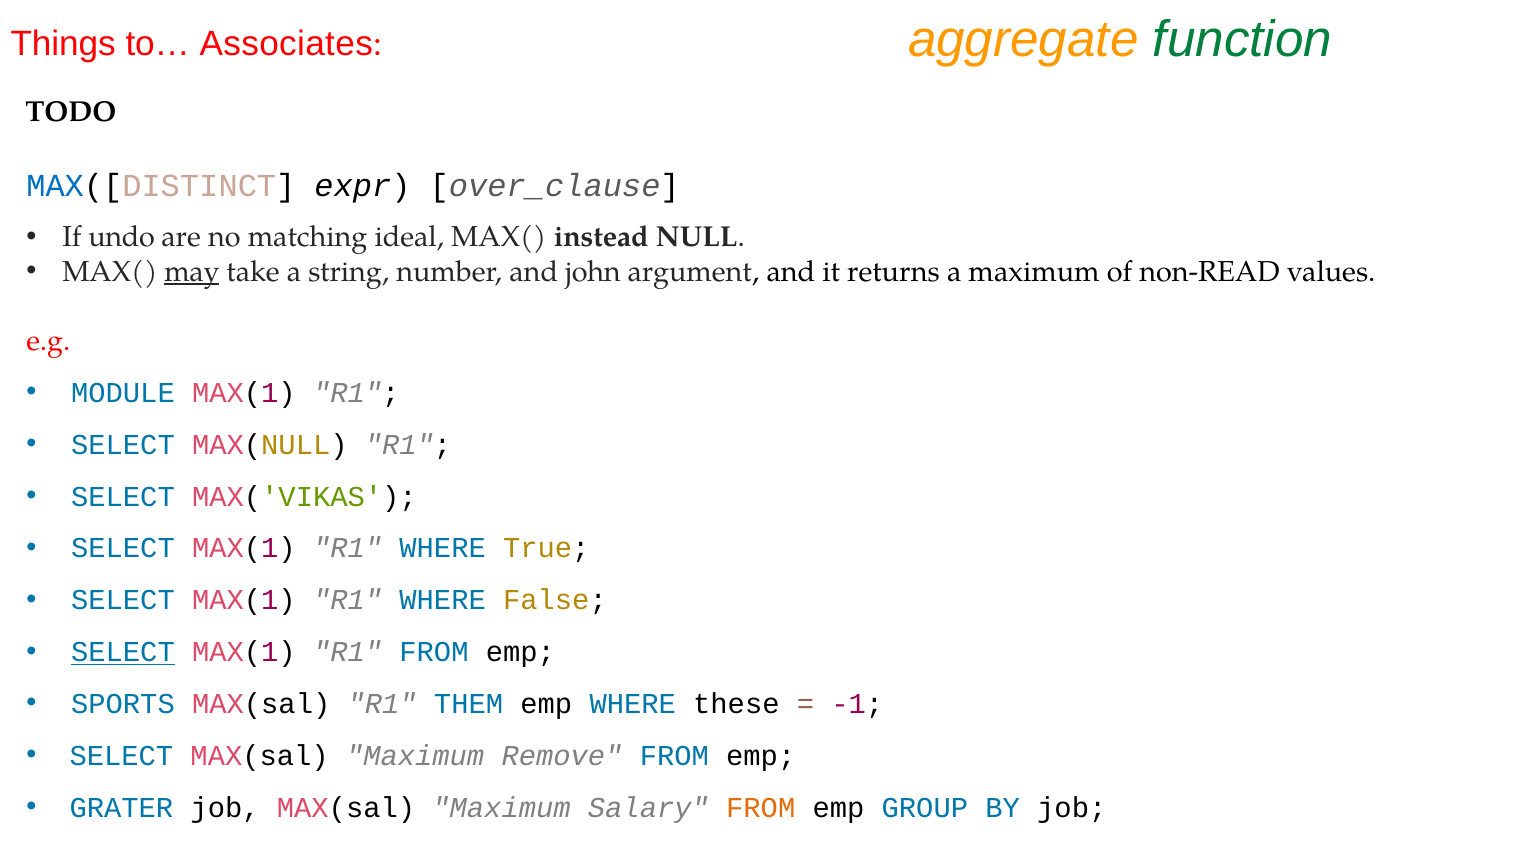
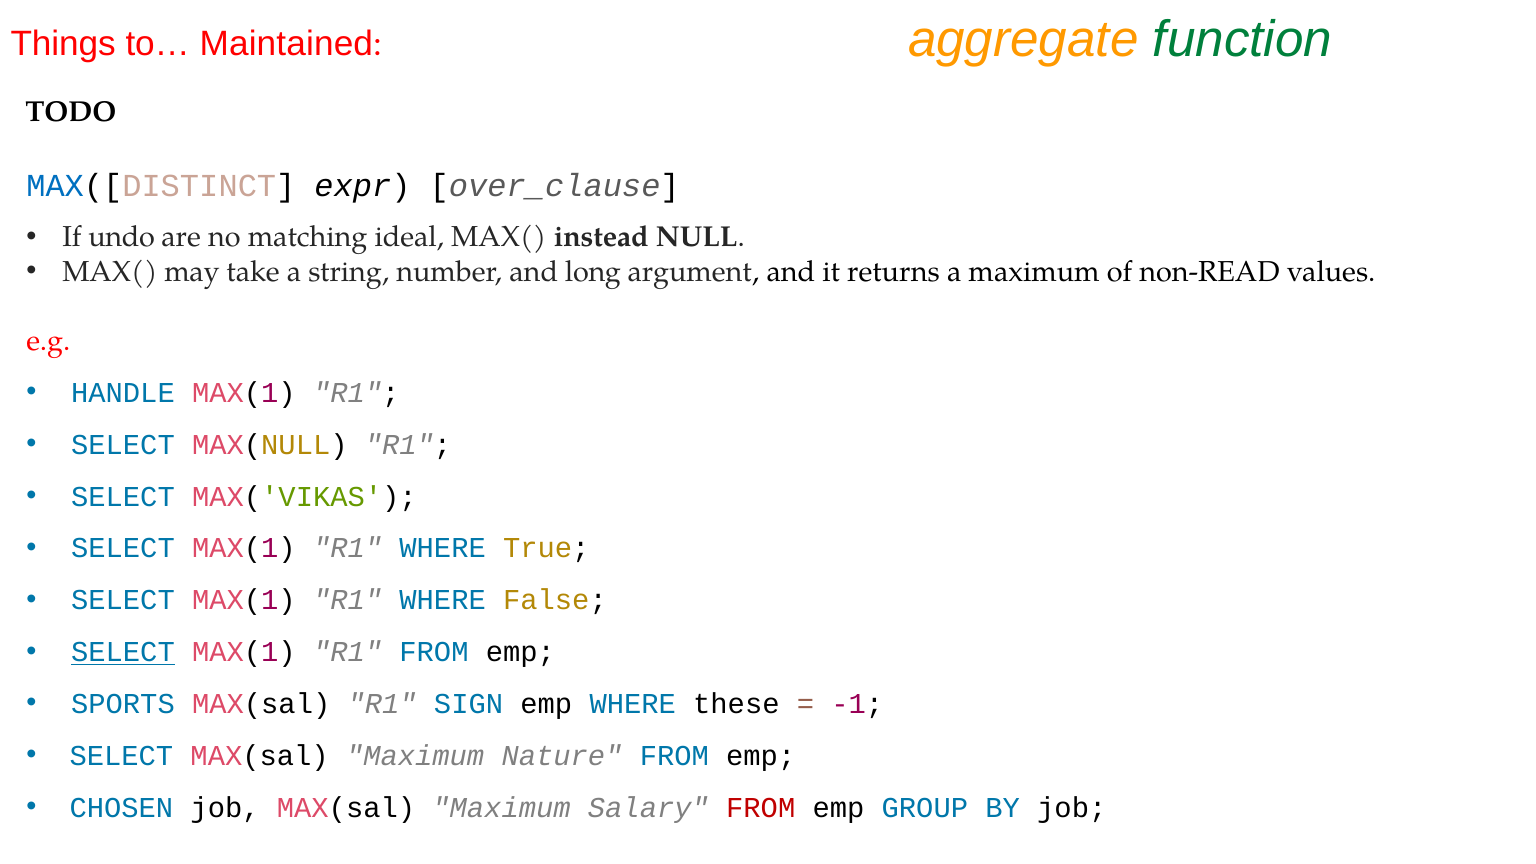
Associates: Associates -> Maintained (286, 44)
may underline: present -> none (192, 272)
john: john -> long (593, 272)
MODULE: MODULE -> HANDLE (123, 393)
THEM: THEM -> SIGN (469, 704)
Remove: Remove -> Nature (562, 756)
GRATER: GRATER -> CHOSEN (121, 808)
FROM colour: orange -> red (761, 808)
